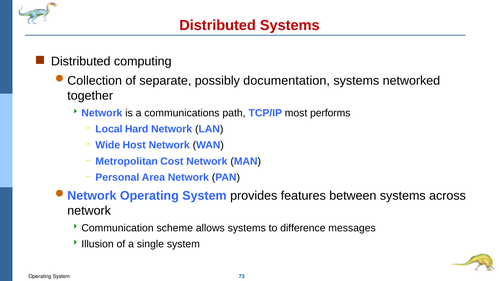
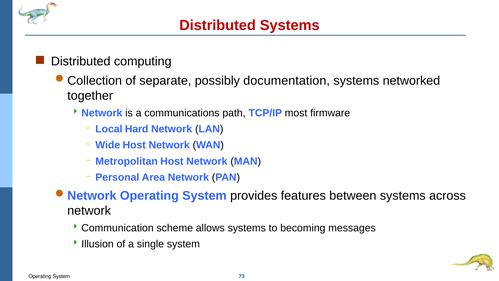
performs: performs -> firmware (330, 113)
Metropolitan Cost: Cost -> Host (172, 161)
difference: difference -> becoming (303, 228)
